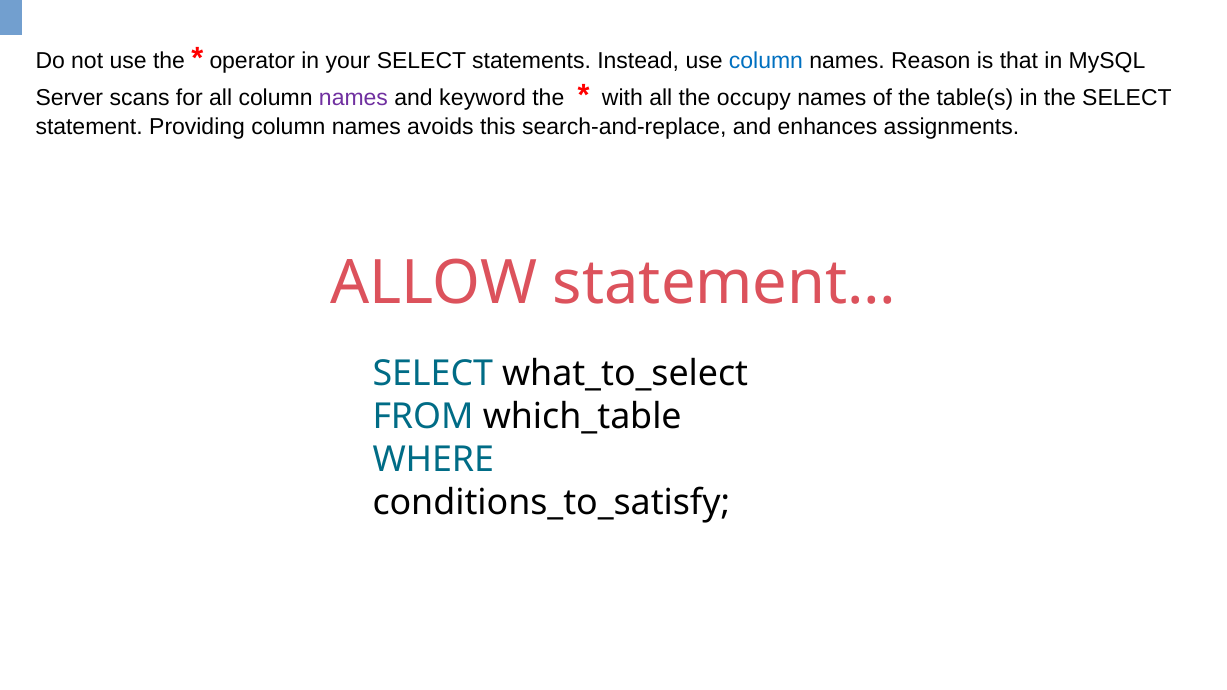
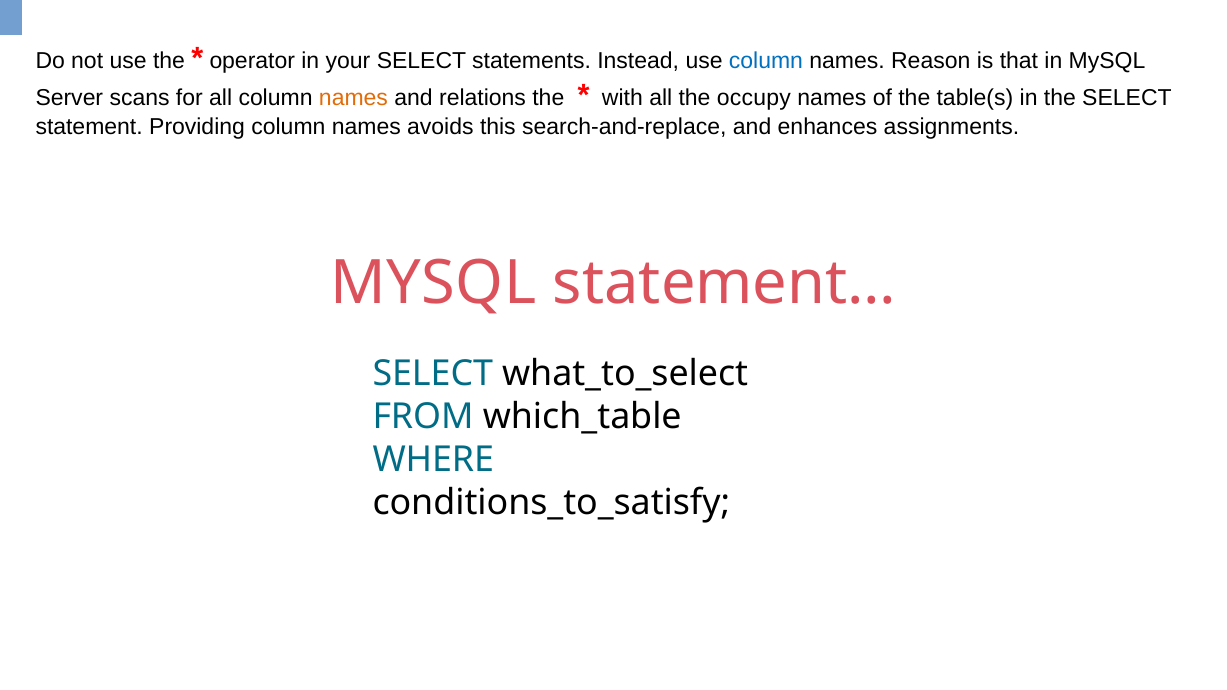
names colour: purple -> orange (353, 98)
keyword: keyword -> relations (483, 98)
ALLOW: ALLOW -> MYSQL (433, 283)
